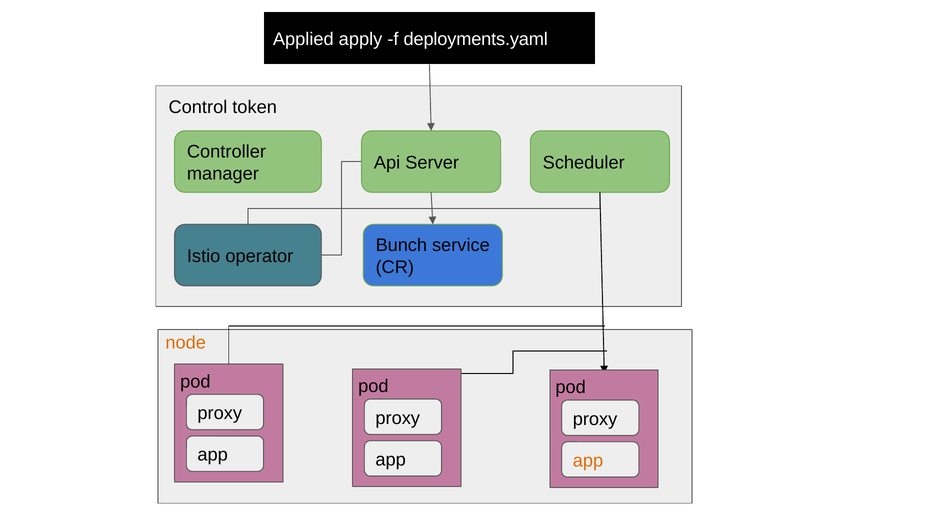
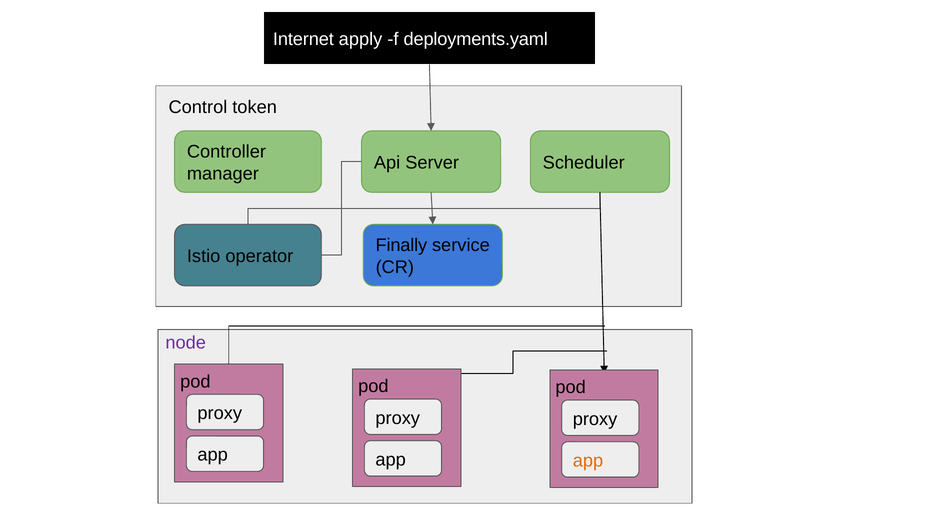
Applied: Applied -> Internet (303, 39)
Bunch: Bunch -> Finally (401, 245)
node colour: orange -> purple (186, 343)
